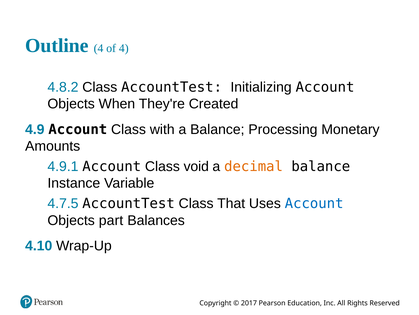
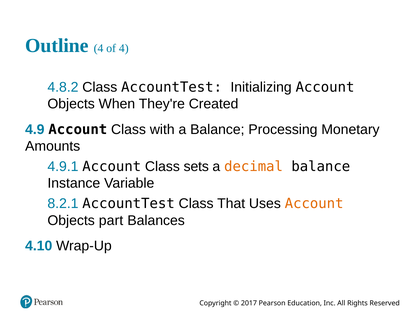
void: void -> sets (196, 166)
4.7.5: 4.7.5 -> 8.2.1 (63, 203)
Account colour: blue -> orange (314, 203)
